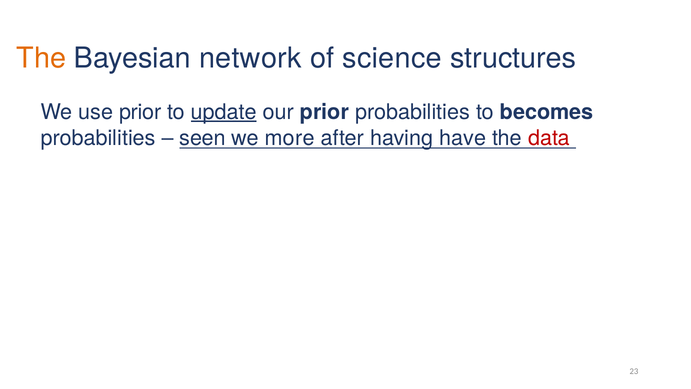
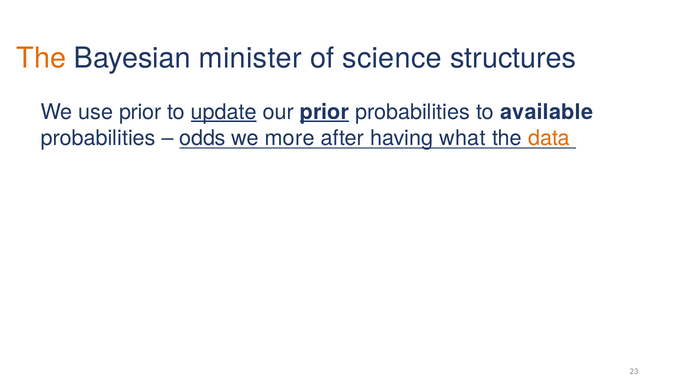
network: network -> minister (250, 58)
prior underline: none -> present (324, 112)
becomes: becomes -> available (547, 112)
seen: seen -> odds (203, 138)
have: have -> what (463, 138)
data colour: red -> orange (549, 138)
